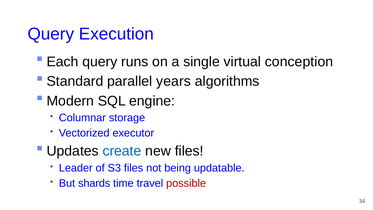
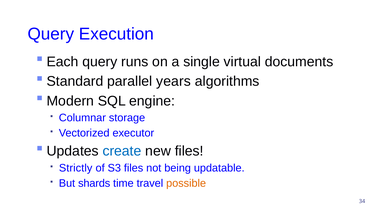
conception: conception -> documents (299, 62)
Leader: Leader -> Strictly (76, 168)
possible colour: red -> orange (186, 183)
